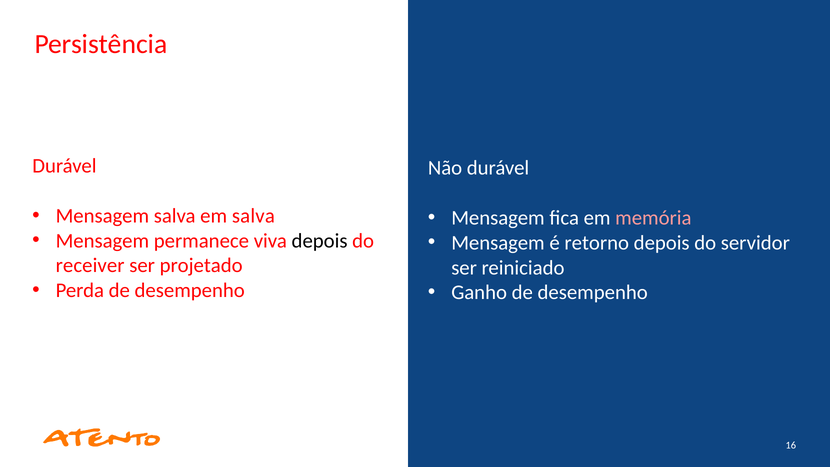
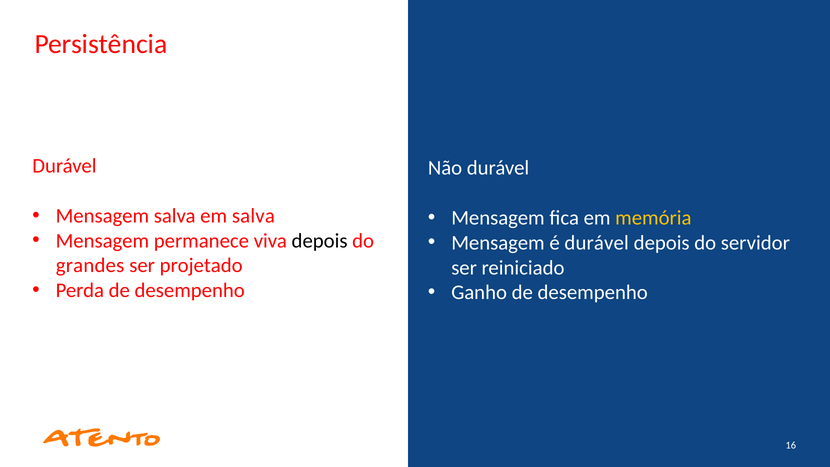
memória colour: pink -> yellow (653, 218)
é retorno: retorno -> durável (597, 243)
receiver: receiver -> grandes (90, 266)
